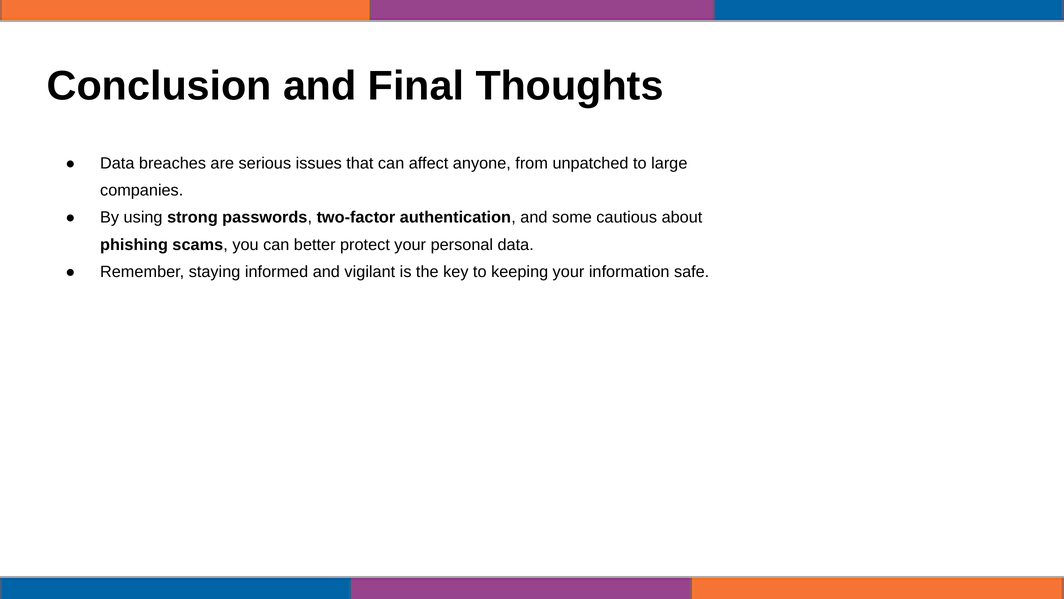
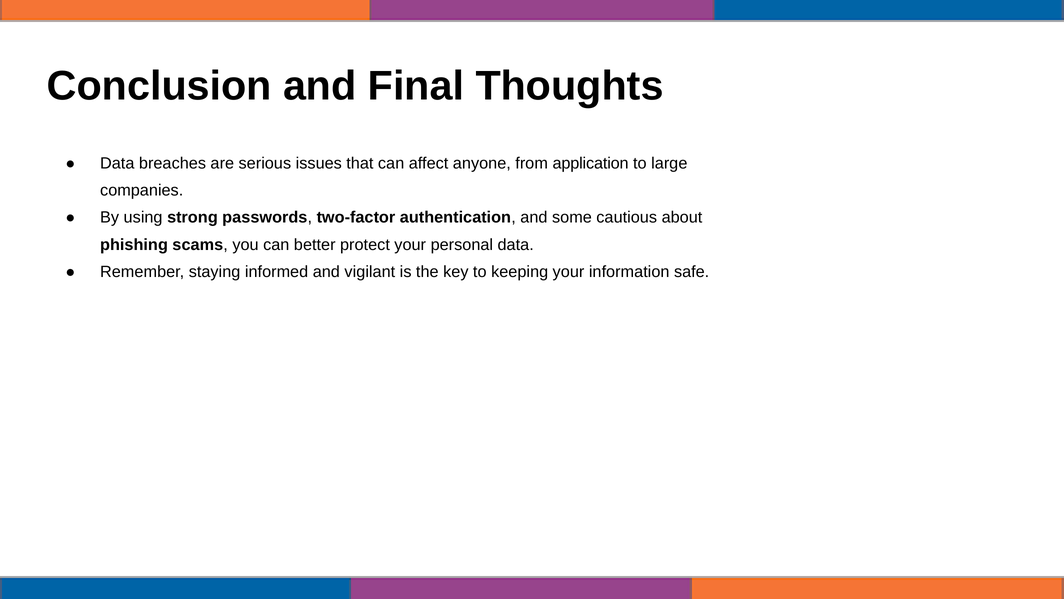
unpatched: unpatched -> application (591, 163)
